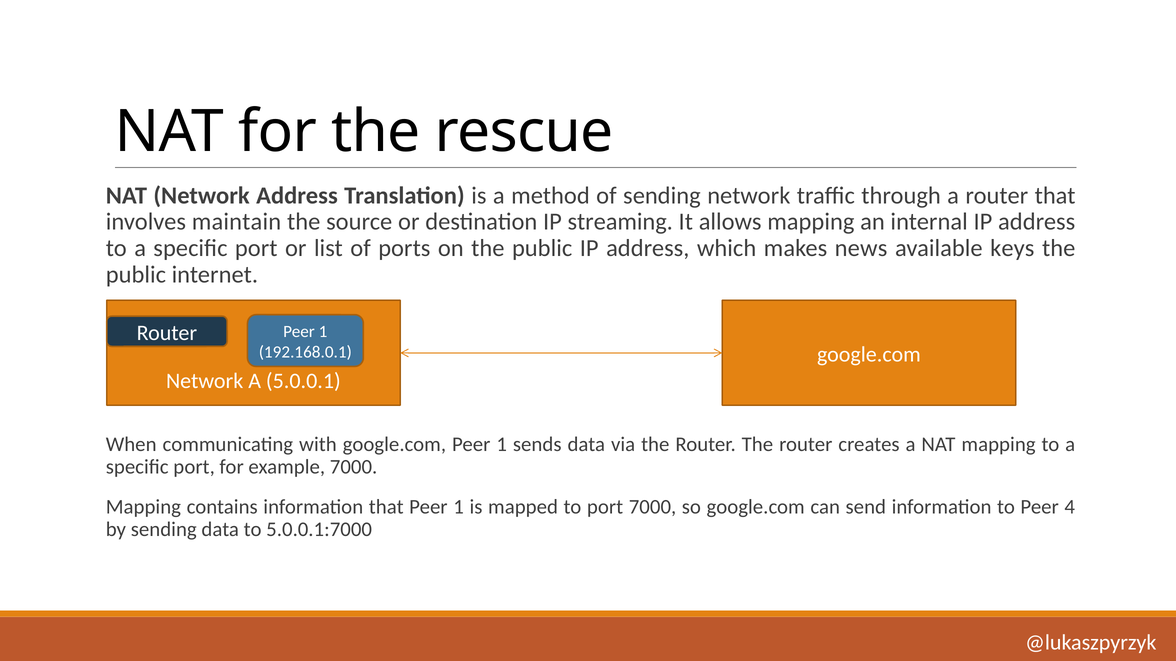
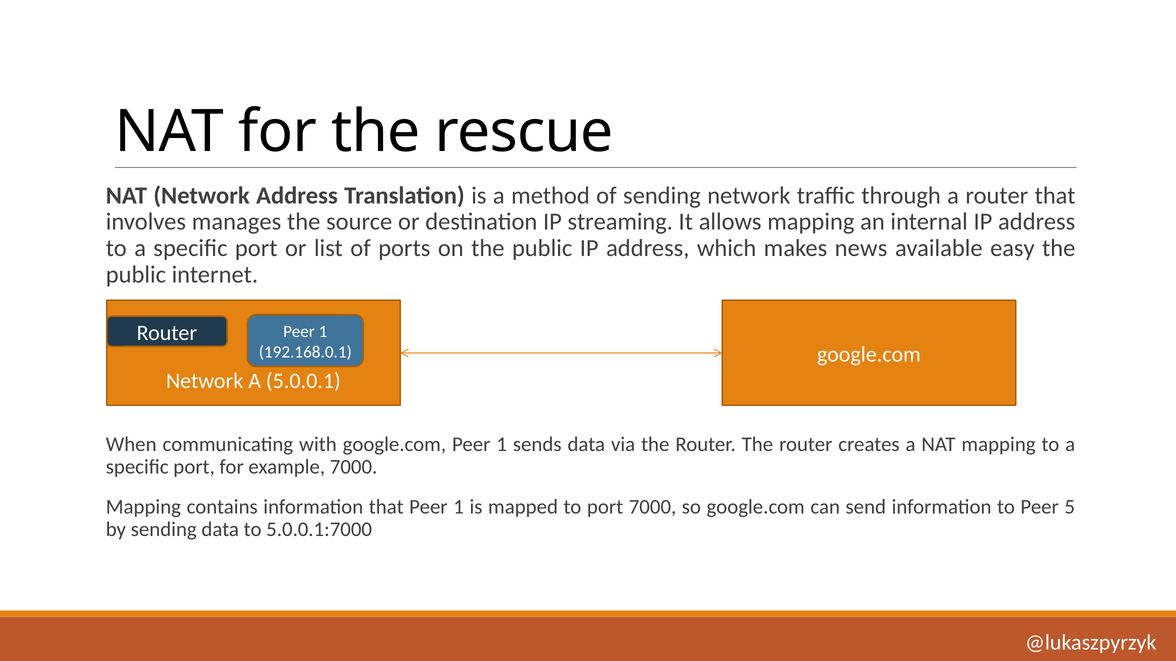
maintain: maintain -> manages (237, 222)
keys: keys -> easy (1012, 249)
4: 4 -> 5 (1070, 507)
